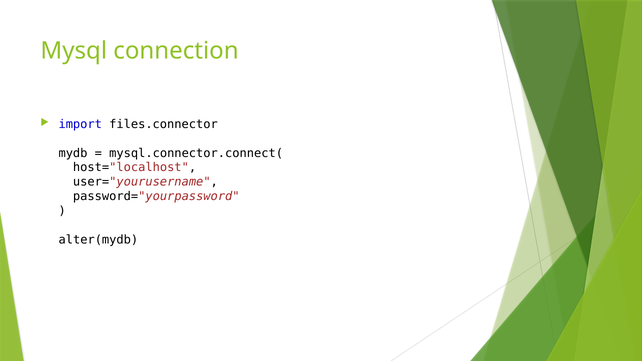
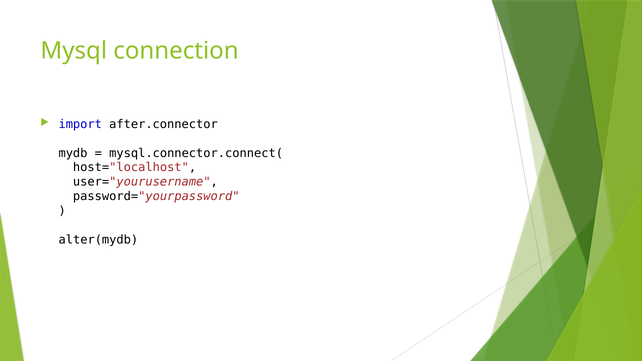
files.connector: files.connector -> after.connector (163, 124)
